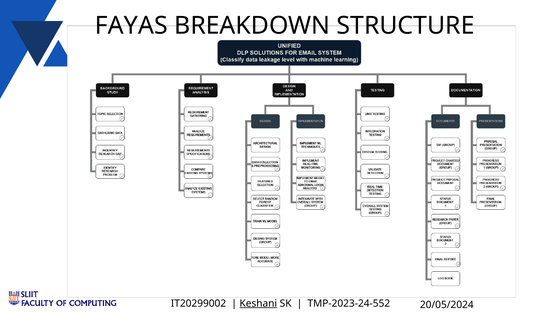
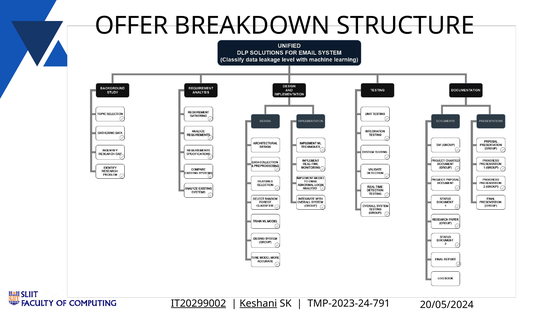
FAYAS: FAYAS -> OFFER (131, 26)
IT20299002 underline: none -> present (199, 304)
TMP-2023-24-552: TMP-2023-24-552 -> TMP-2023-24-791 (349, 304)
